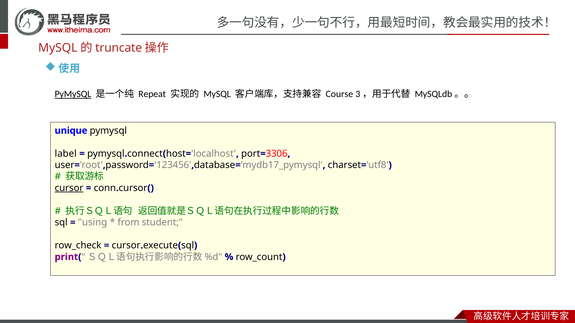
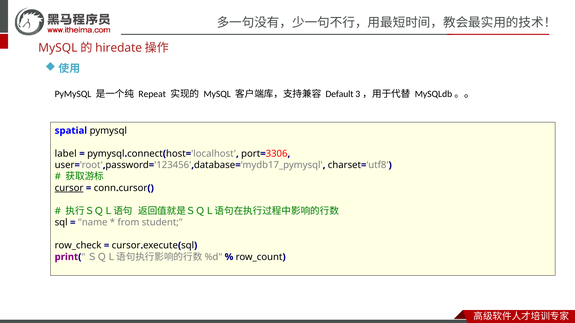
truncate: truncate -> hiredate (119, 48)
PyMySQL underline: present -> none (73, 94)
Course: Course -> Default (340, 94)
unique: unique -> spatial (71, 131)
using: using -> name (93, 223)
